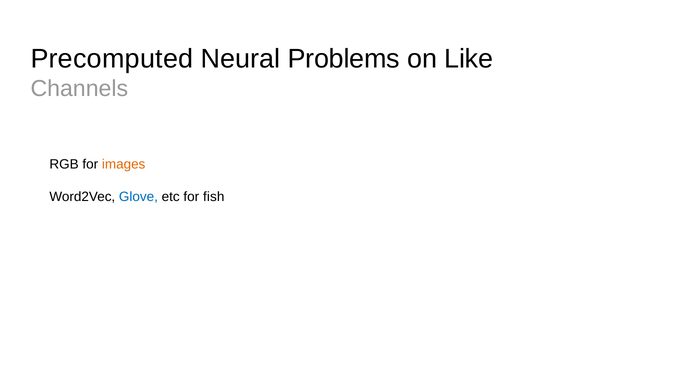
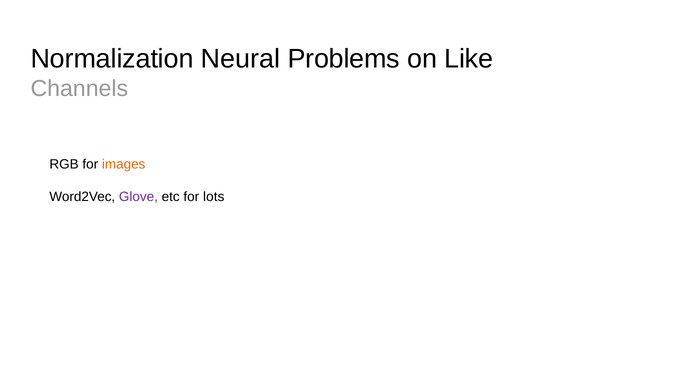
Precomputed: Precomputed -> Normalization (112, 59)
Glove colour: blue -> purple (138, 197)
fish: fish -> lots (214, 197)
